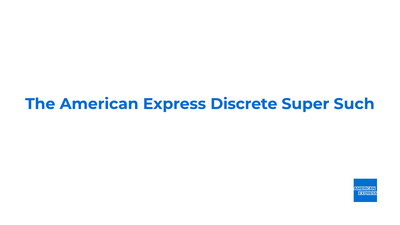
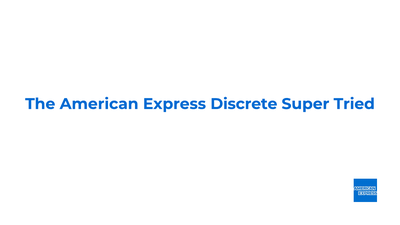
Such: Such -> Tried (354, 104)
